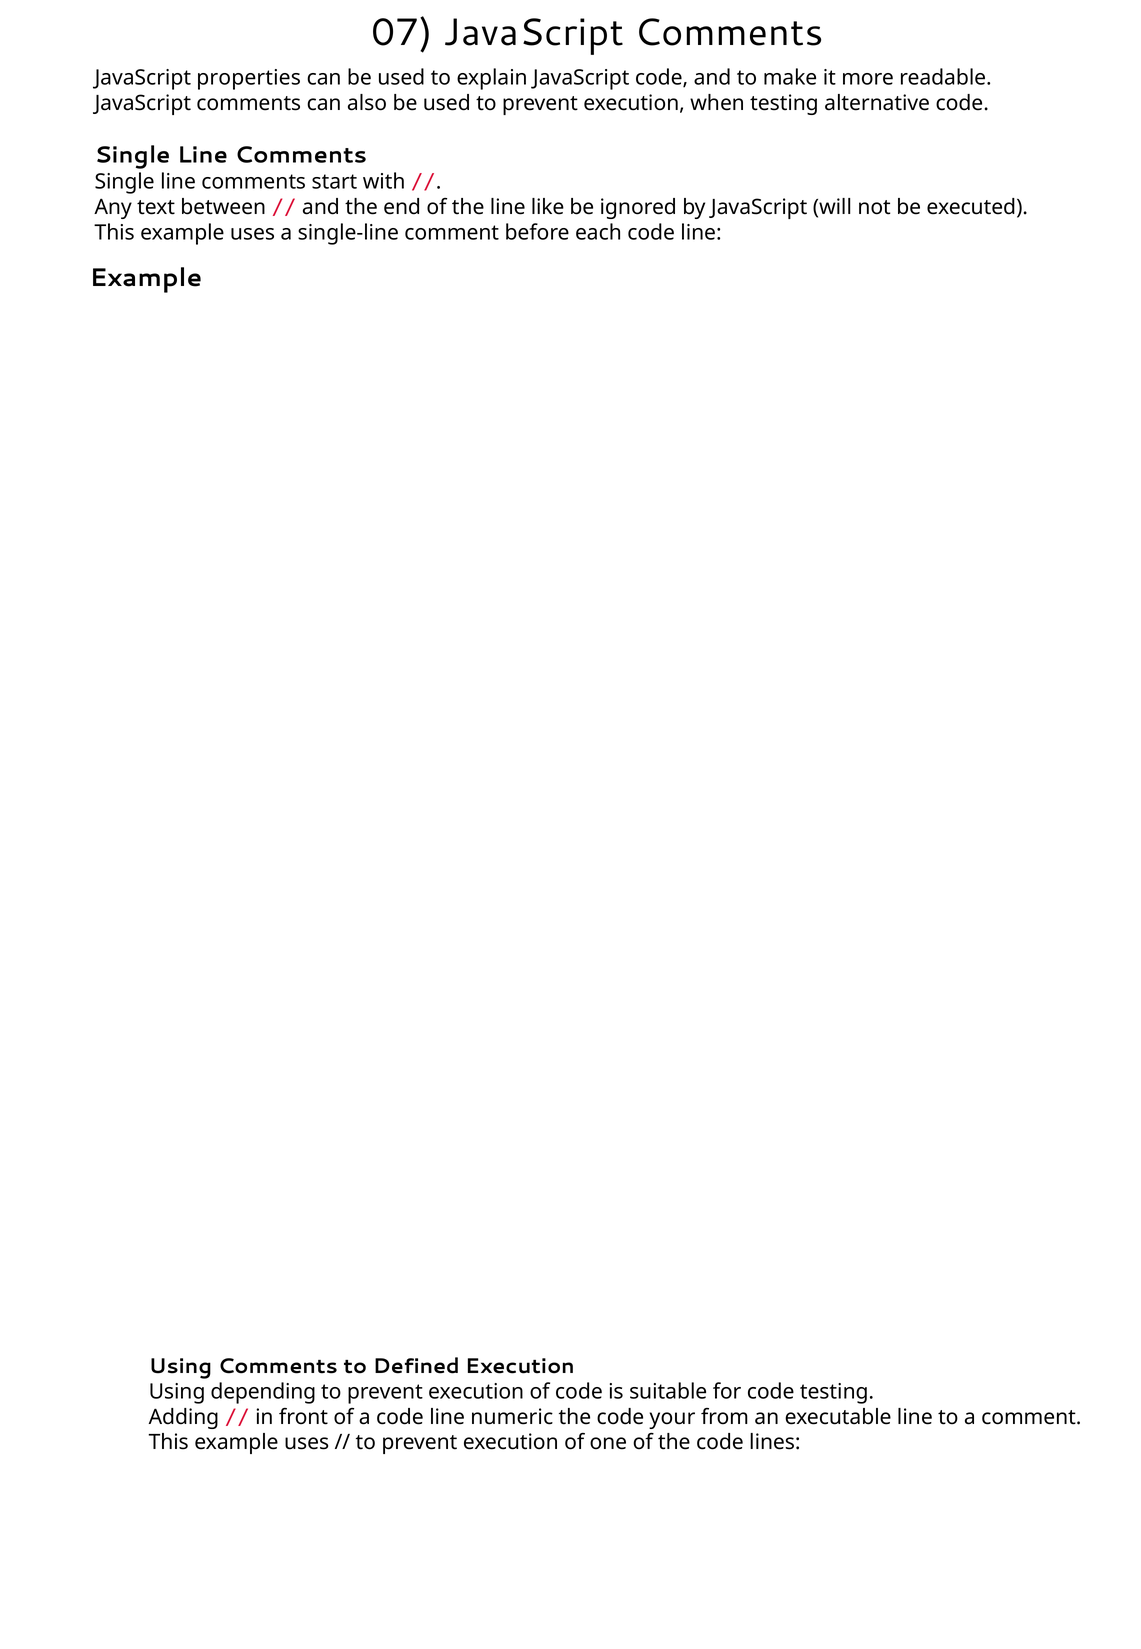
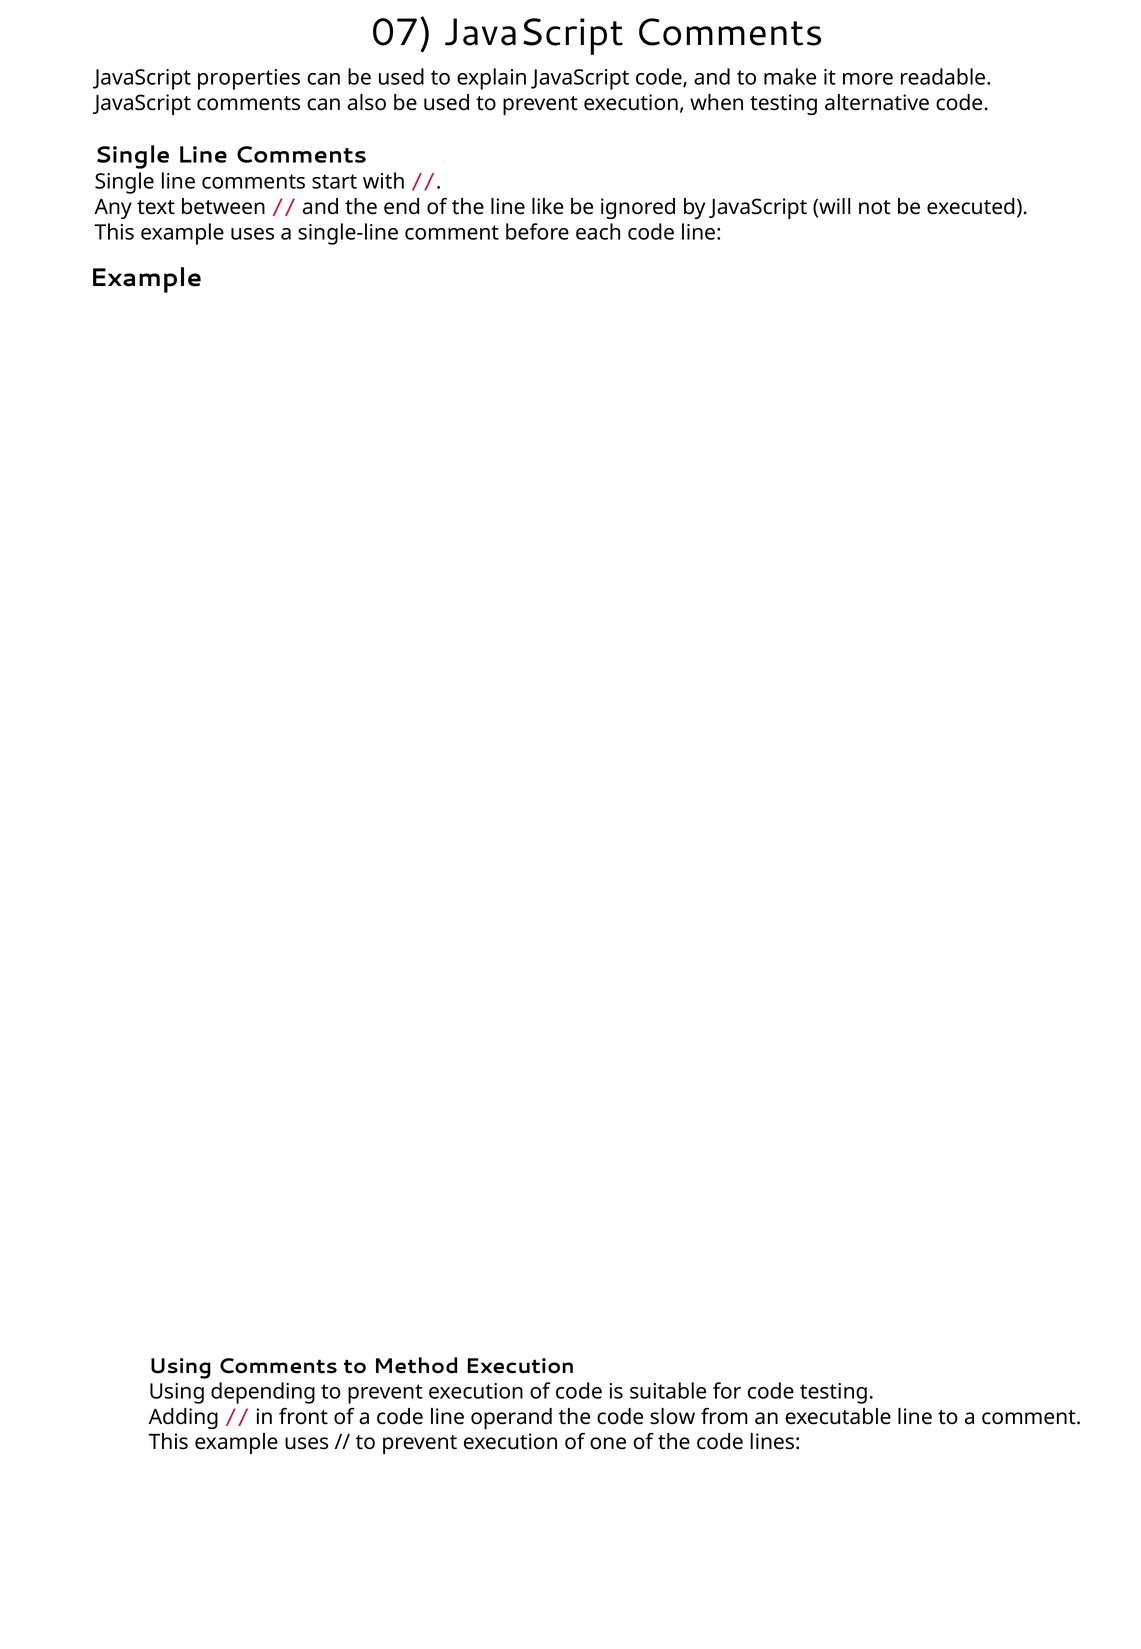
Defined: Defined -> Method (416, 1366)
numeric: numeric -> operand (512, 1416)
your: your -> slow (672, 1416)
